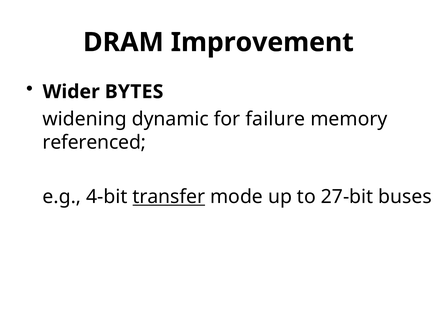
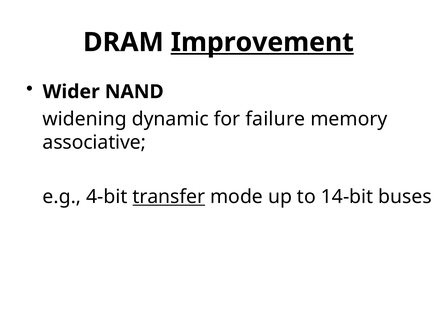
Improvement underline: none -> present (262, 42)
BYTES: BYTES -> NAND (134, 92)
referenced: referenced -> associative (94, 142)
27-bit: 27-bit -> 14-bit (347, 197)
